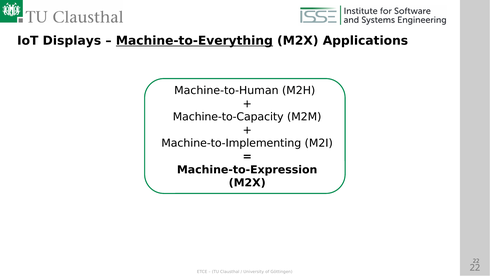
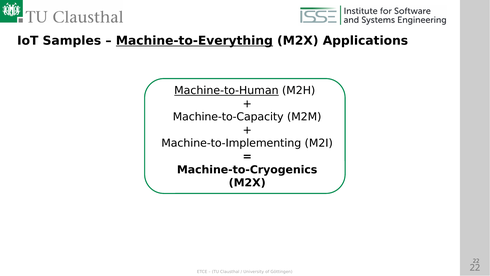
Displays: Displays -> Samples (72, 41)
Machine-to-Human underline: none -> present (226, 90)
Machine-to-Expression: Machine-to-Expression -> Machine-to-Cryogenics (247, 169)
